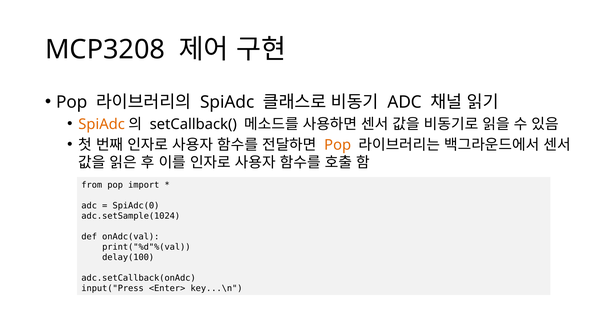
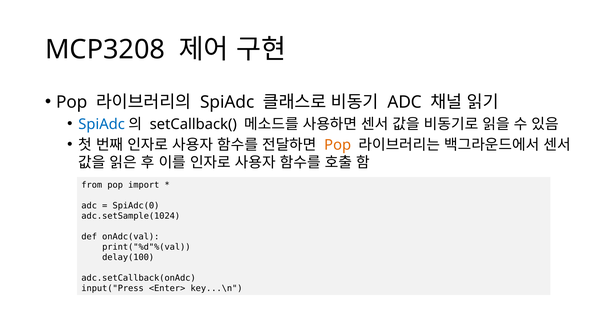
SpiAdc colour: orange -> blue (102, 124)
